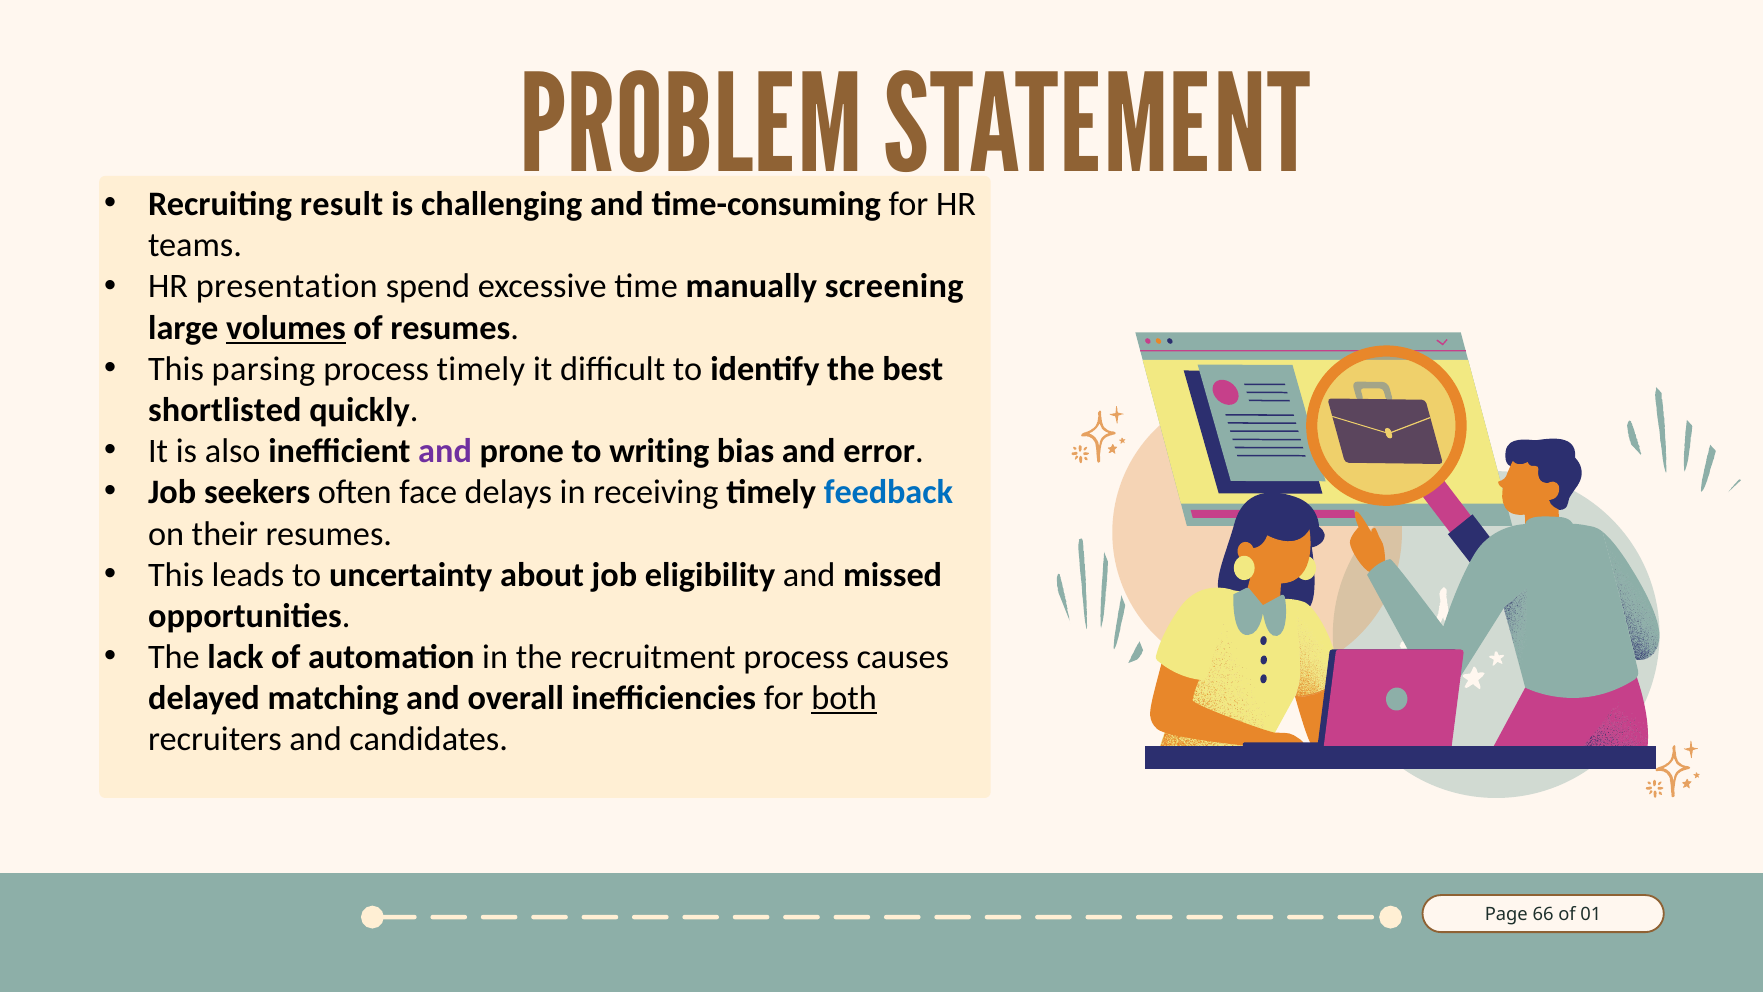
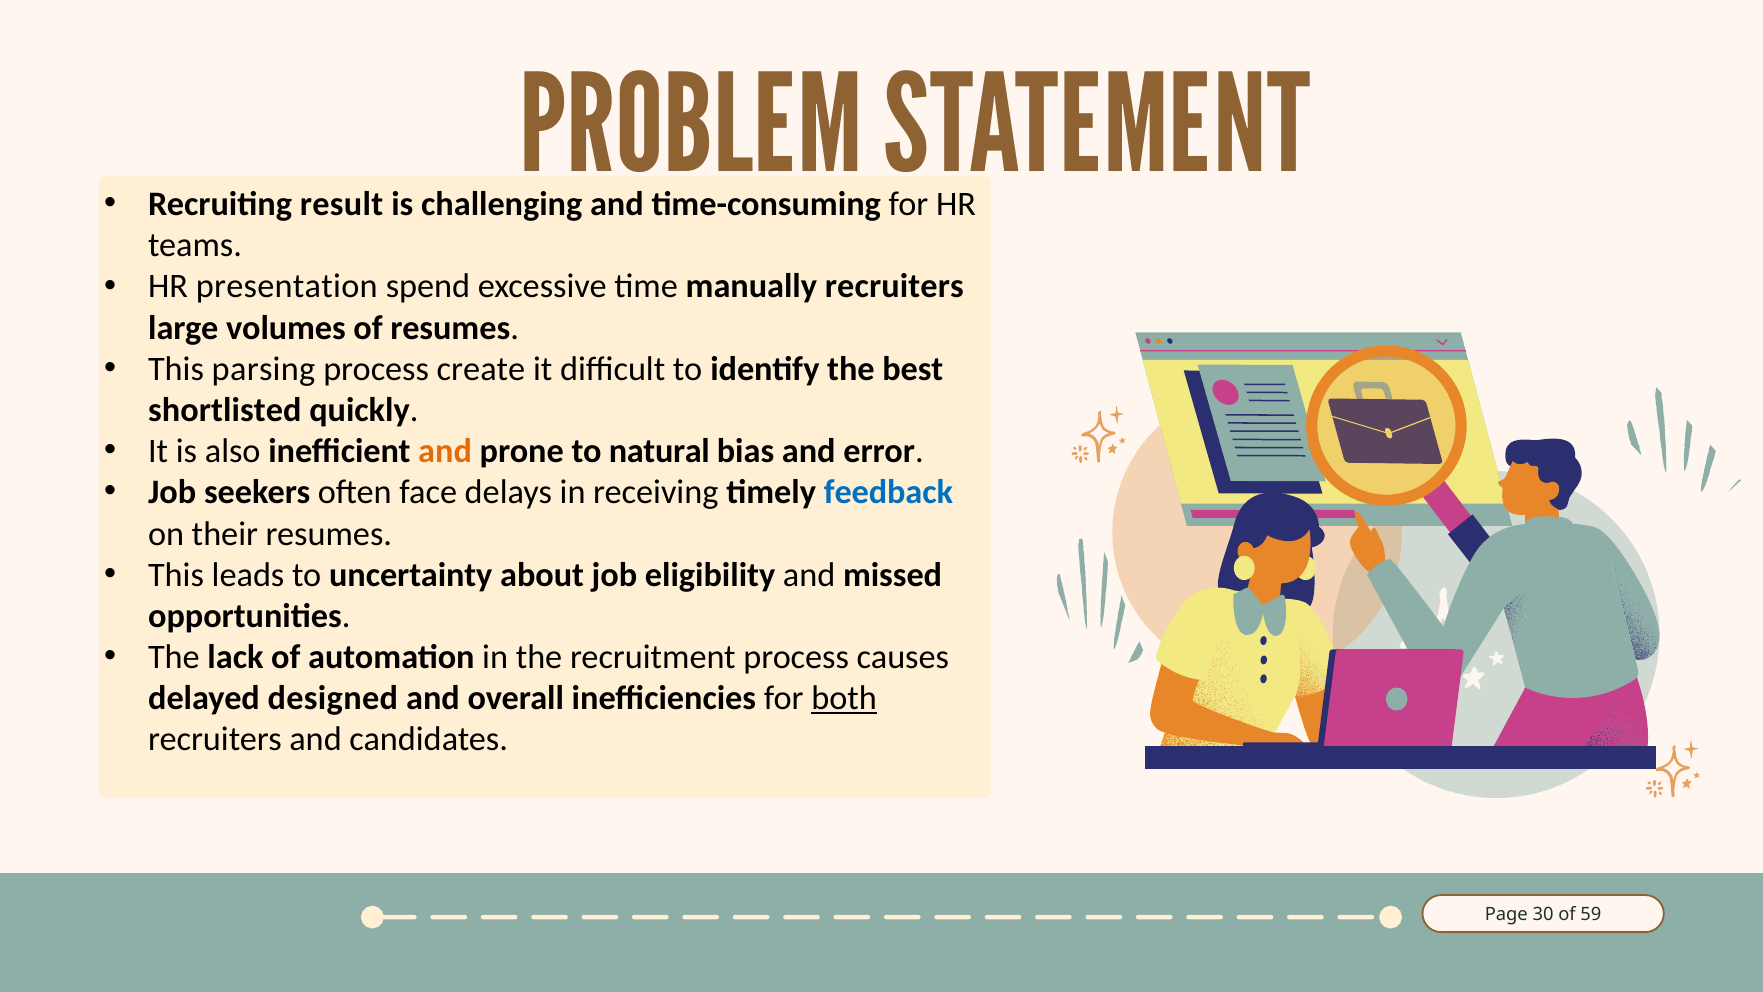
manually screening: screening -> recruiters (894, 287)
volumes underline: present -> none (286, 328)
process timely: timely -> create (481, 369)
and colour: purple -> orange (445, 451)
writing: writing -> natural (659, 451)
matching: matching -> designed (333, 698)
66: 66 -> 30 (1543, 914)
01: 01 -> 59 (1591, 914)
